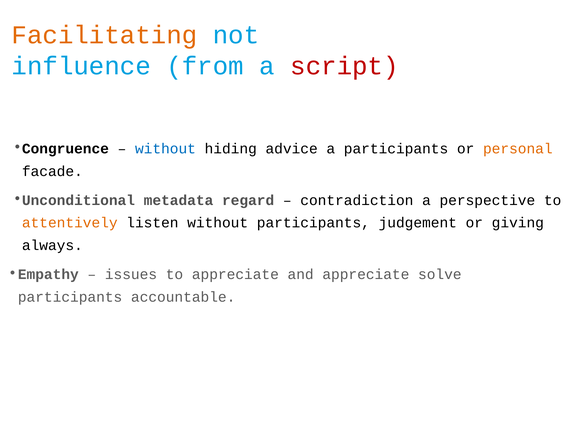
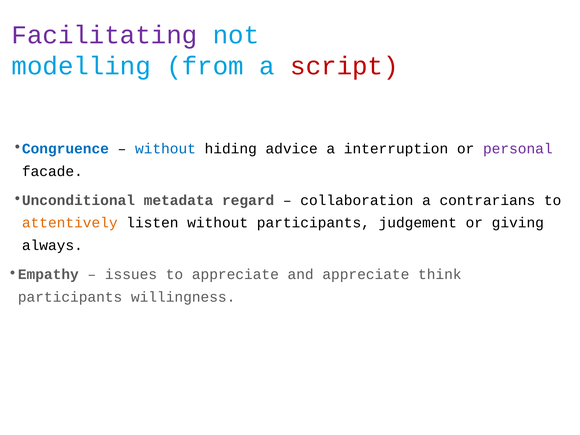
Facilitating colour: orange -> purple (104, 35)
influence: influence -> modelling (81, 66)
Congruence colour: black -> blue (65, 149)
a participants: participants -> interruption (396, 149)
personal colour: orange -> purple (518, 149)
contradiction: contradiction -> collaboration (357, 200)
perspective: perspective -> contrarians (487, 200)
solve: solve -> think (440, 275)
accountable: accountable -> willingness (183, 297)
